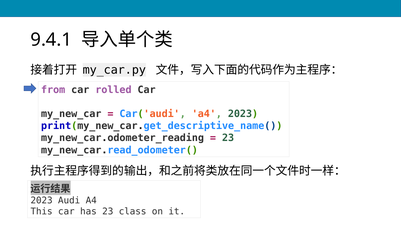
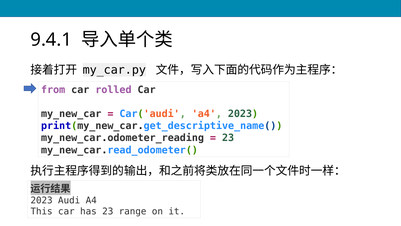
class: class -> range (133, 211)
